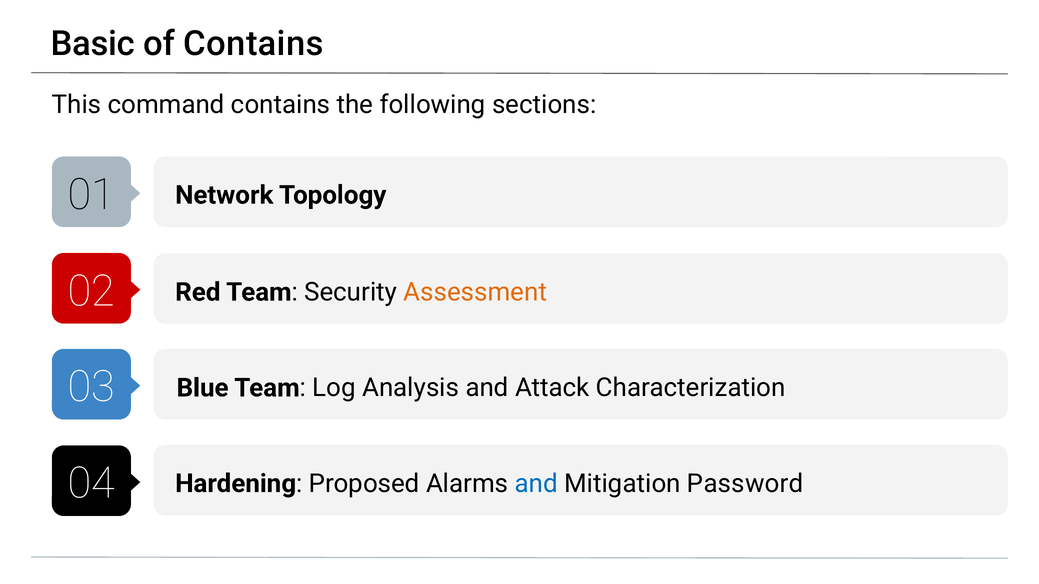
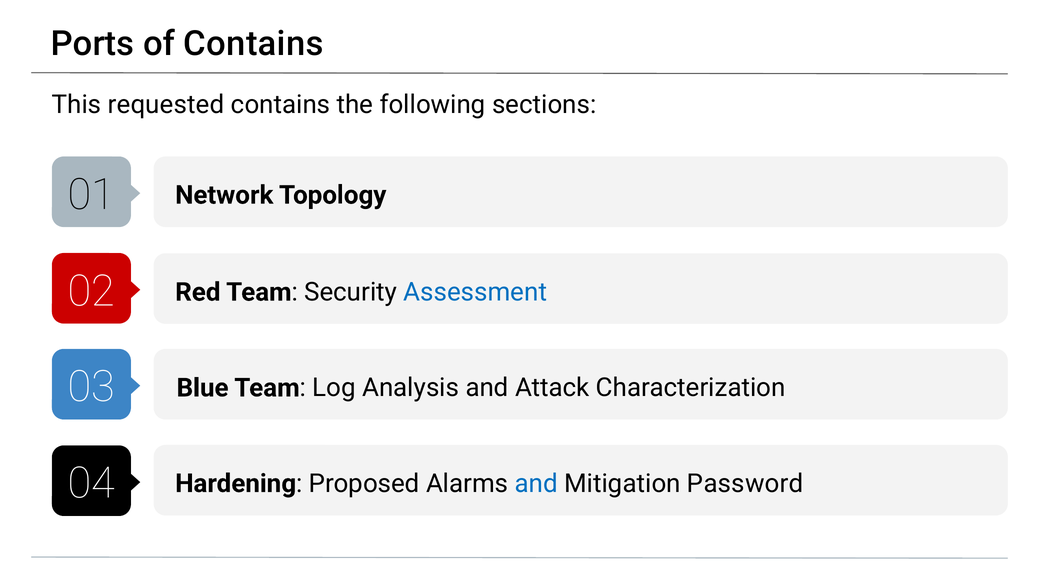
Basic: Basic -> Ports (92, 44)
command: command -> requested (166, 105)
Assessment colour: orange -> blue (475, 292)
